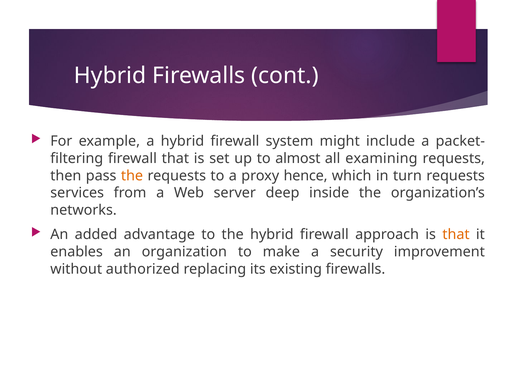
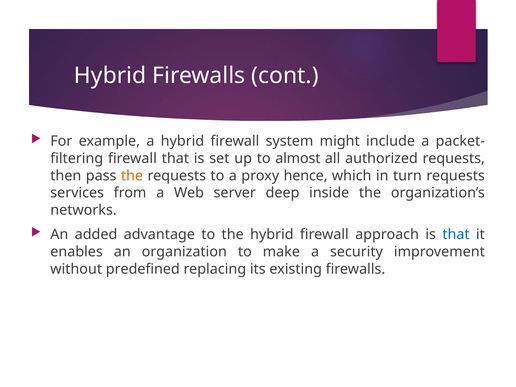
examining: examining -> authorized (381, 158)
that colour: orange -> blue (456, 235)
authorized: authorized -> predefined (143, 269)
